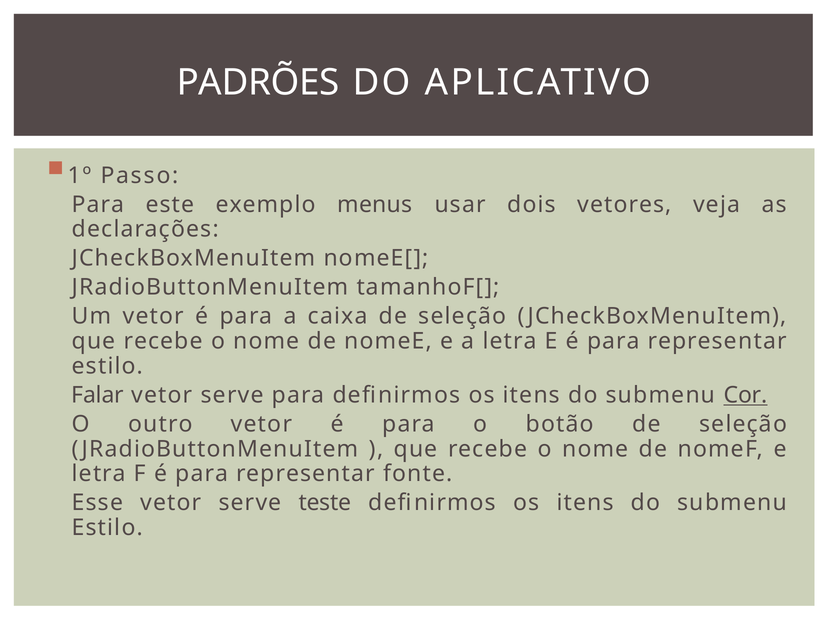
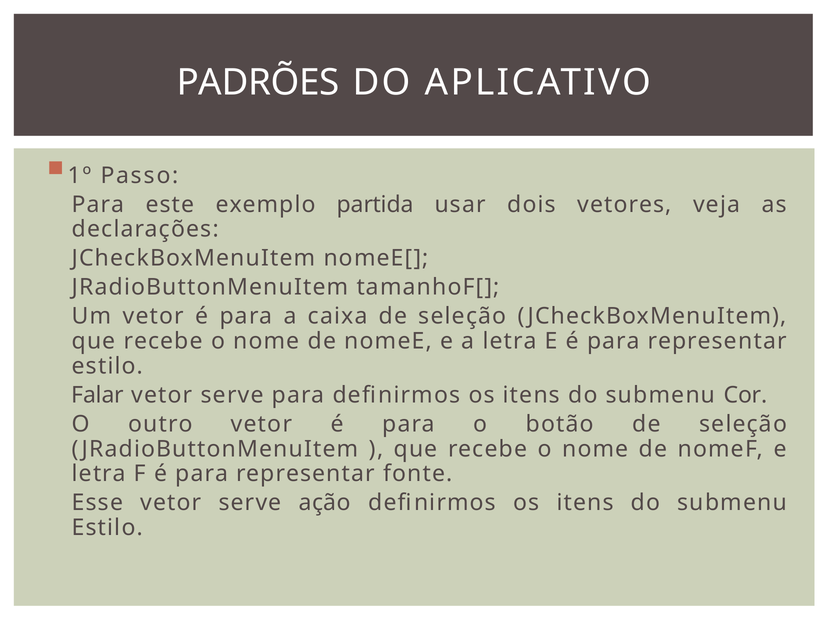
menus: menus -> partida (375, 204)
Cor underline: present -> none (745, 395)
teste: teste -> ação (325, 503)
